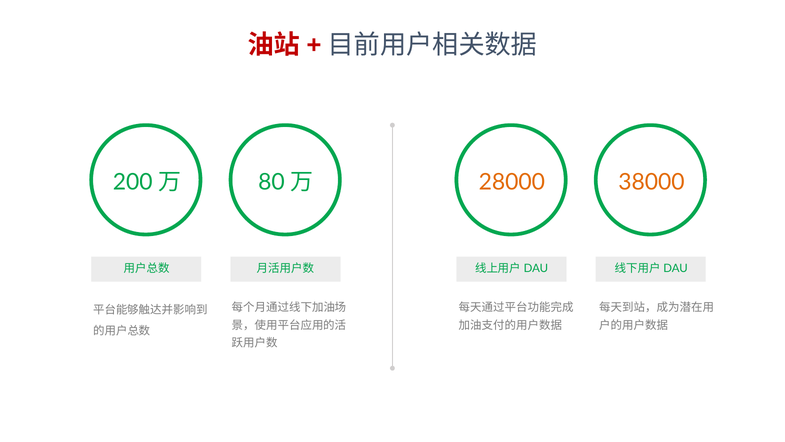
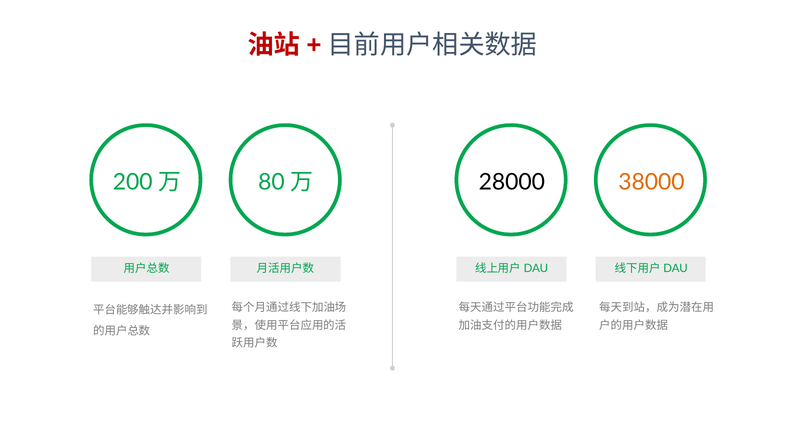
28000 colour: orange -> black (512, 182)
